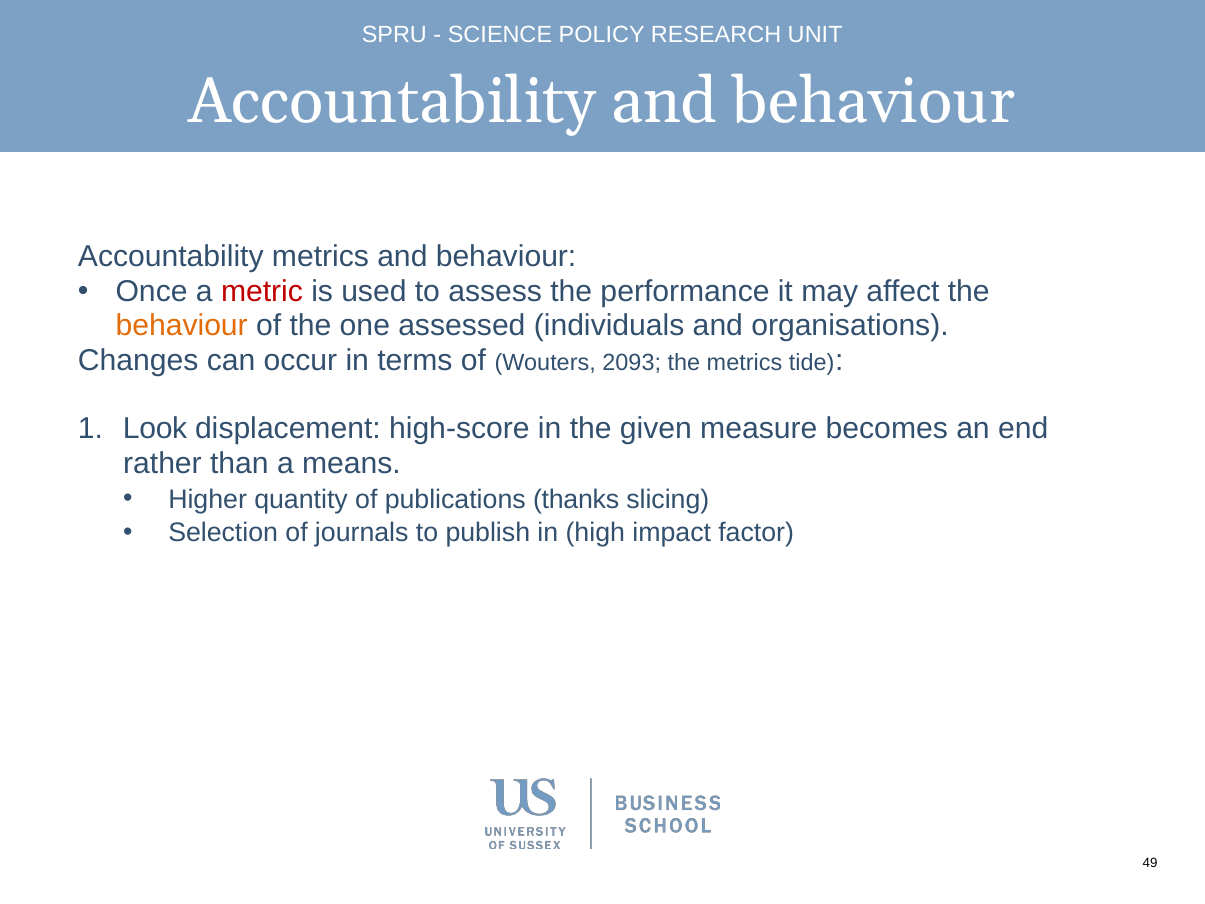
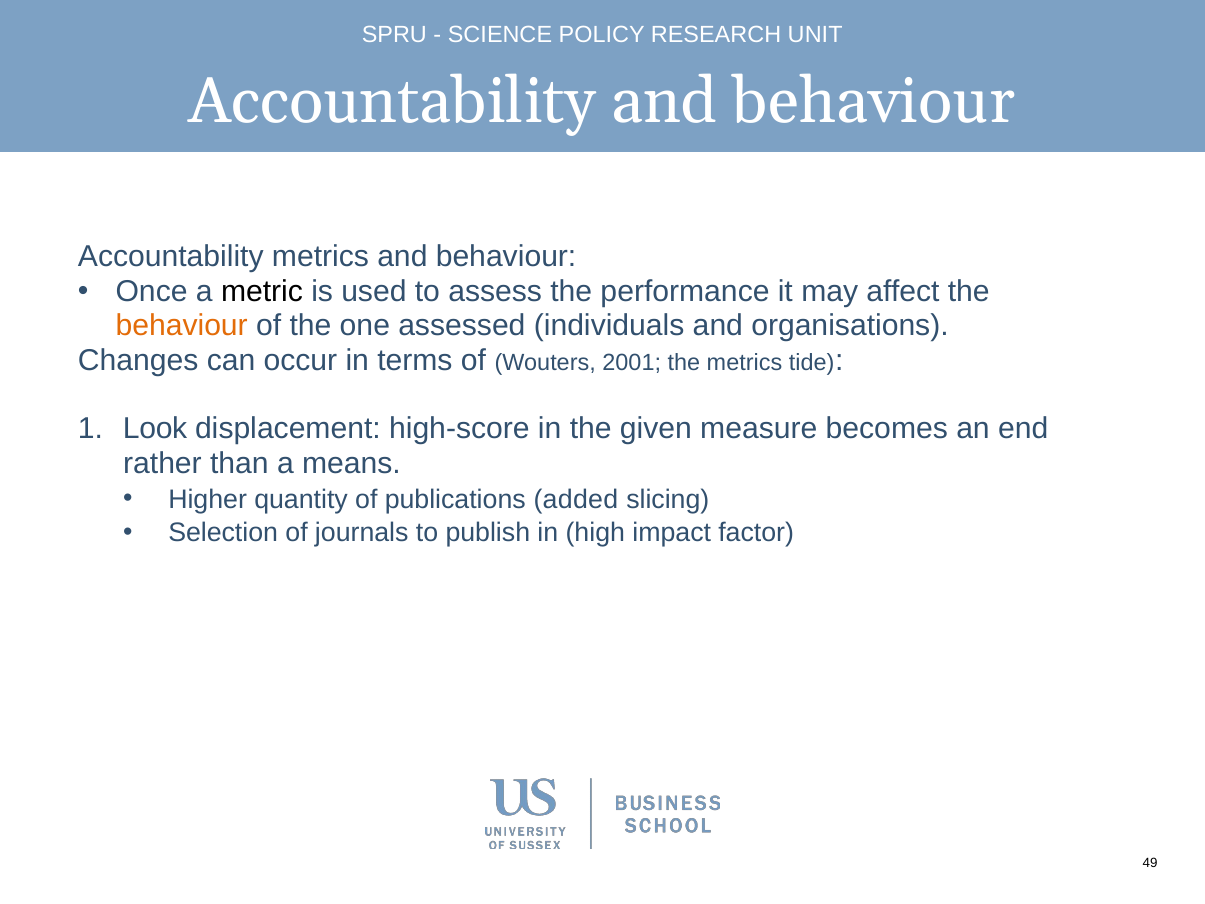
metric colour: red -> black (262, 291)
2093: 2093 -> 2001 (632, 362)
thanks: thanks -> added (576, 499)
